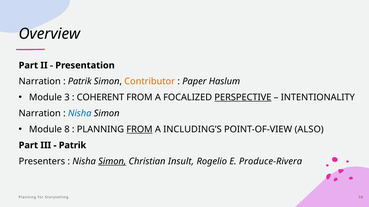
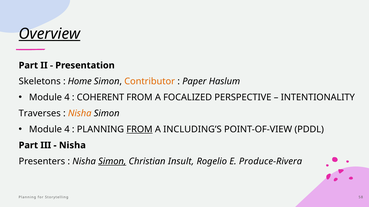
Overview underline: none -> present (50, 34)
Narration: Narration -> Skeletons (40, 82)
Patrik: Patrik -> Home (80, 82)
3: 3 -> 4 (67, 98)
PERSPECTIVE underline: present -> none (243, 98)
Narration: Narration -> Traverses (40, 114)
Nisha colour: blue -> orange (80, 114)
8: 8 -> 4 (67, 130)
ALSO: ALSO -> PDDL (309, 130)
Patrik: Patrik -> Nisha (72, 146)
